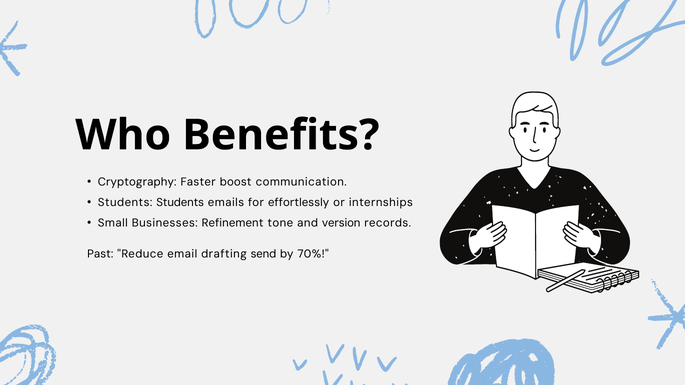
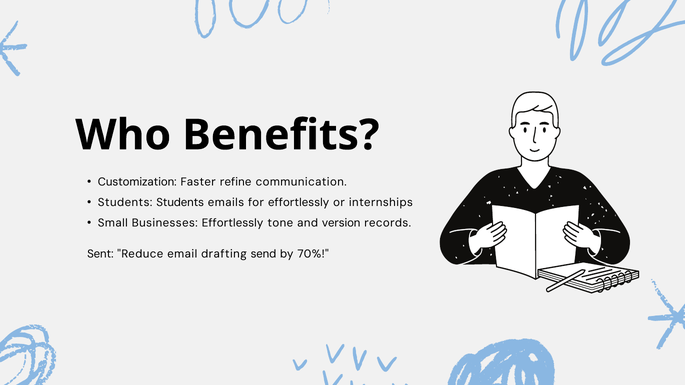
Cryptography: Cryptography -> Customization (137, 182)
boost: boost -> refine (236, 182)
Businesses Refinement: Refinement -> Effortlessly (233, 223)
Past: Past -> Sent (100, 254)
